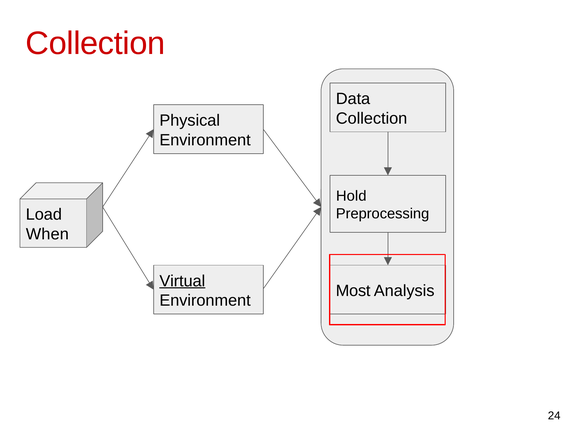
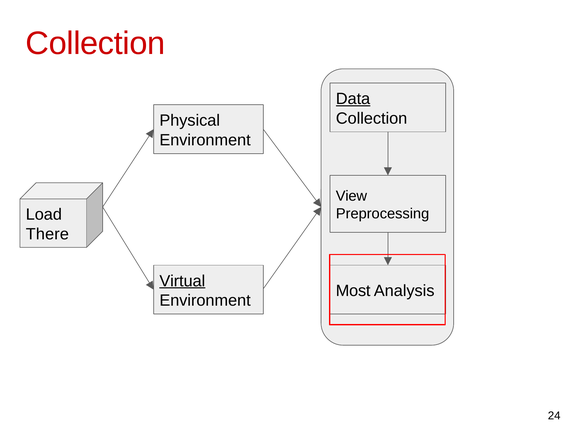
Data underline: none -> present (353, 99)
Hold: Hold -> View (351, 196)
When: When -> There (47, 234)
